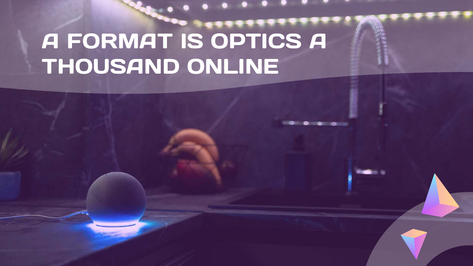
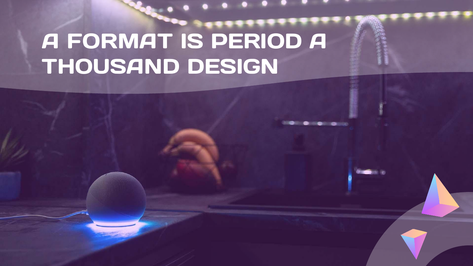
OPTICS: OPTICS -> PERIOD (256, 42)
ONLINE: ONLINE -> DESIGN (233, 67)
